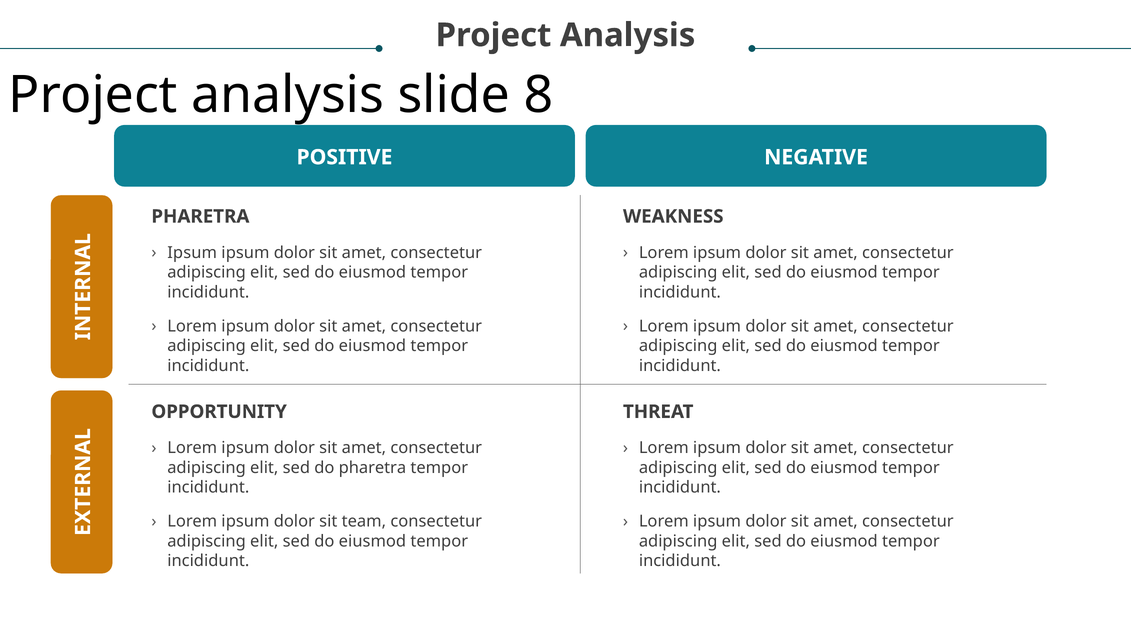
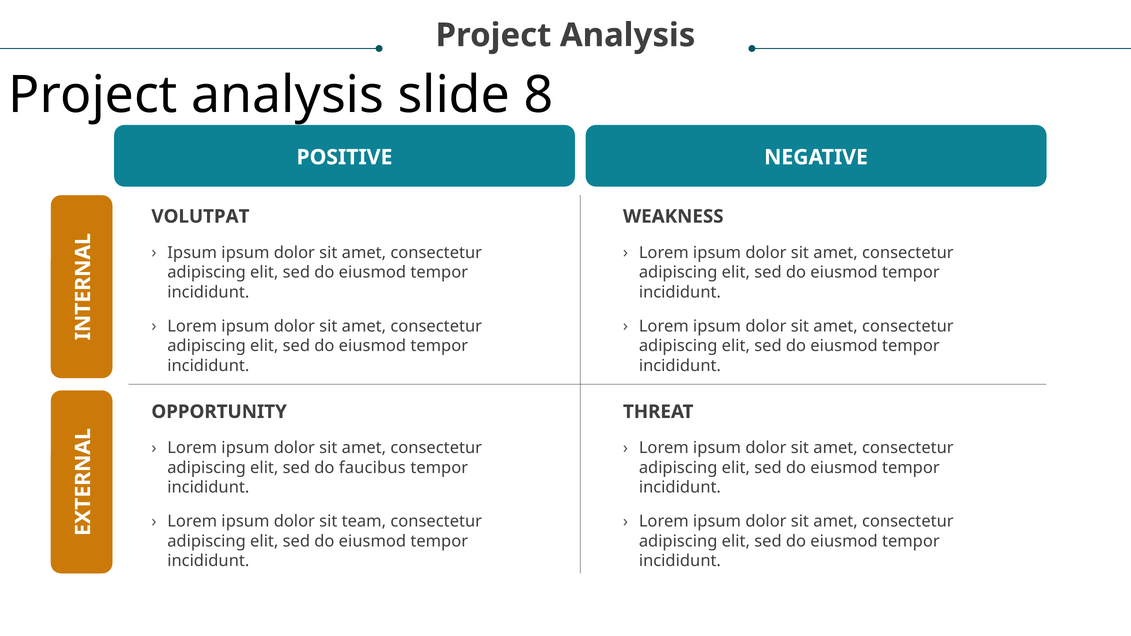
PHARETRA: PHARETRA -> VOLUTPAT (200, 217)
do pharetra: pharetra -> faucibus (372, 468)
